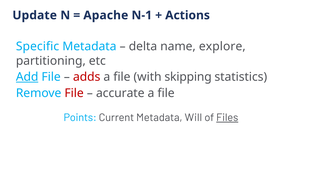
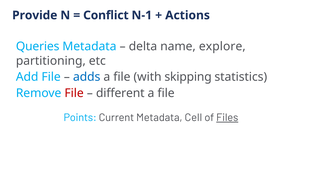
Update: Update -> Provide (35, 15)
Apache: Apache -> Conflict (106, 15)
Specific: Specific -> Queries (38, 46)
Add underline: present -> none (27, 77)
adds colour: red -> blue (87, 77)
accurate: accurate -> different (120, 93)
Will: Will -> Cell (193, 117)
